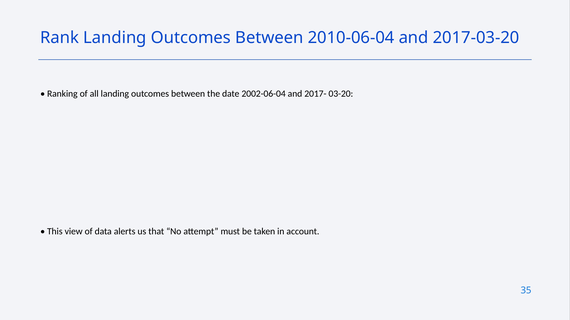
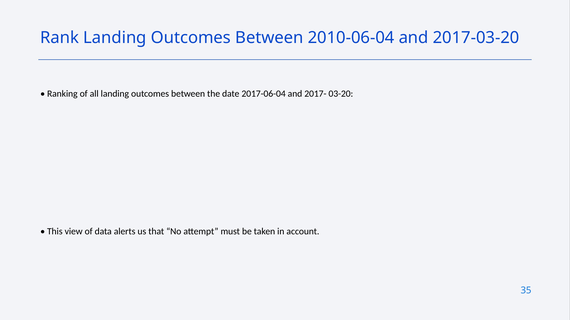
2002-06-04: 2002-06-04 -> 2017-06-04 (264, 94)
